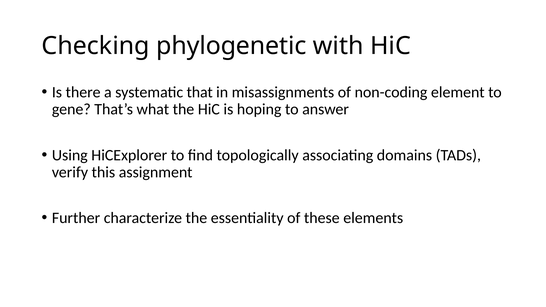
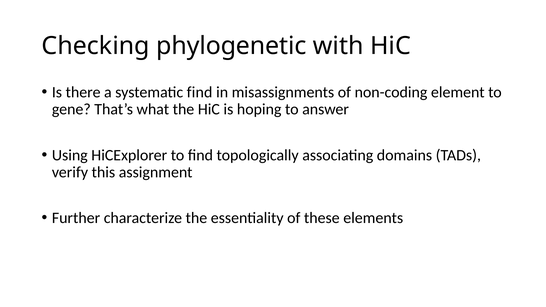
systematic that: that -> find (200, 92)
